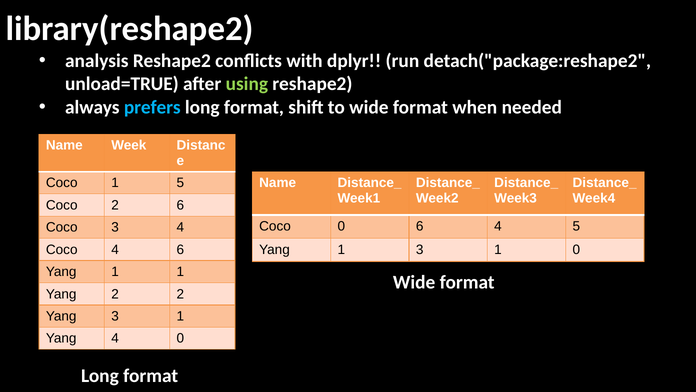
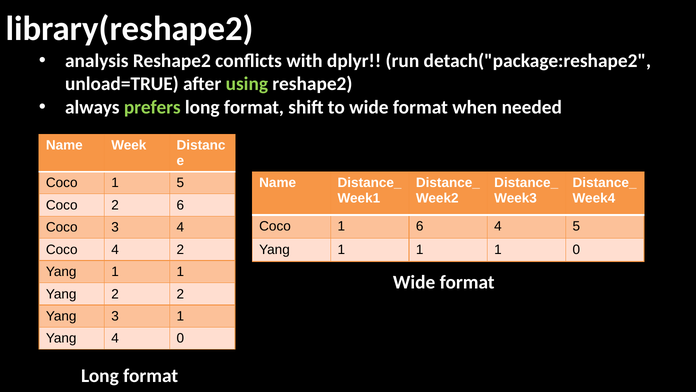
prefers colour: light blue -> light green (152, 107)
0: 0 -> 1 (341, 226)
4 6: 6 -> 2 (180, 249)
3: 3 -> 1 (420, 249)
